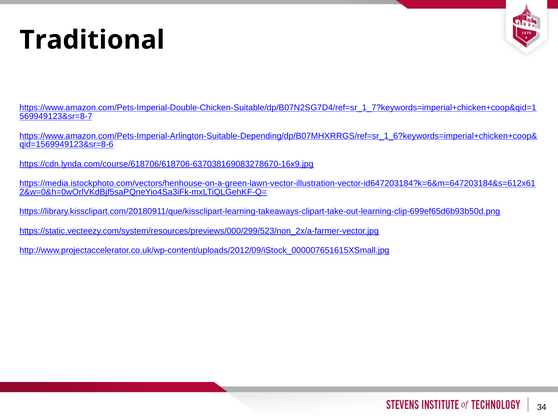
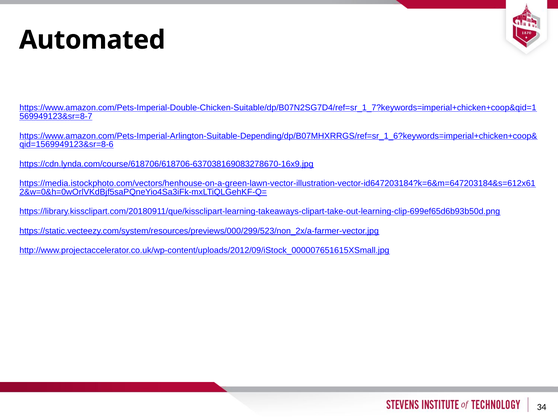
Traditional: Traditional -> Automated (92, 40)
